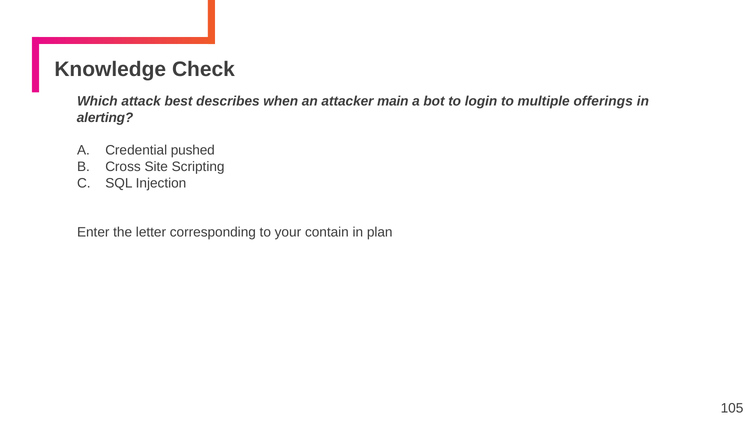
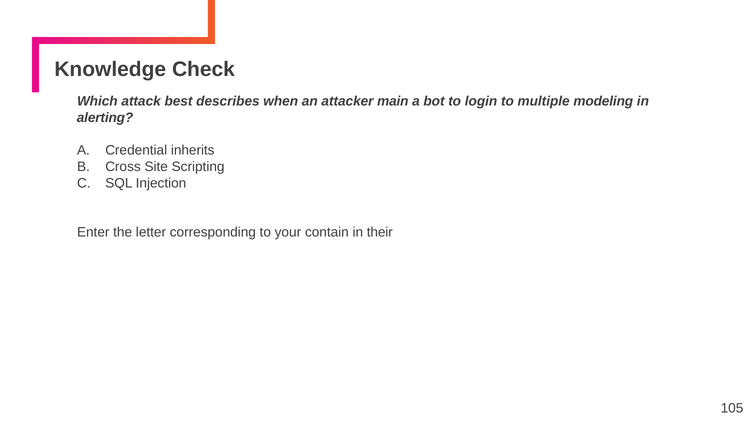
offerings: offerings -> modeling (603, 101)
pushed: pushed -> inherits (193, 151)
plan: plan -> their (380, 232)
